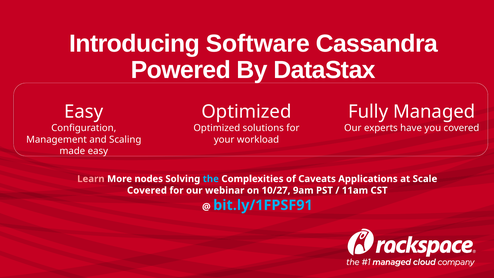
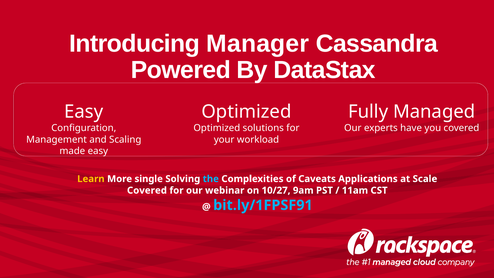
Software: Software -> Manager (258, 44)
Learn colour: pink -> yellow (91, 179)
nodes: nodes -> single (149, 179)
